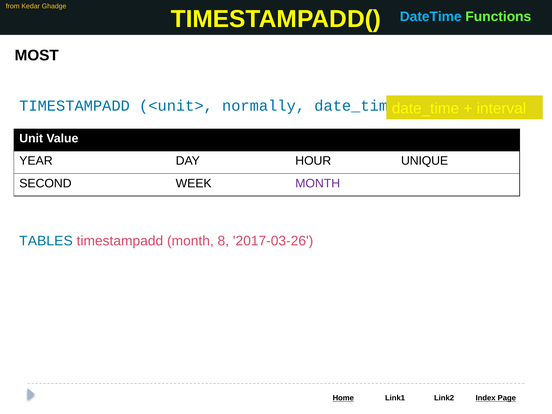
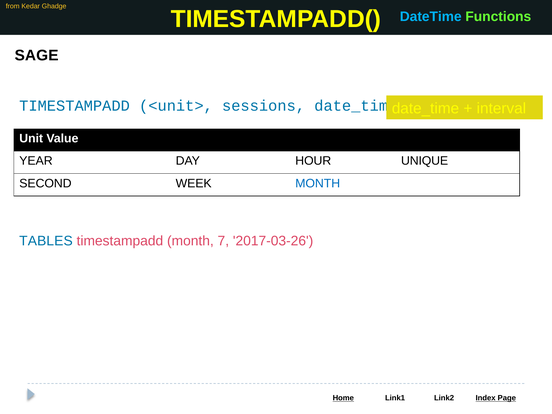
MOST: MOST -> SAGE (37, 55)
normally: normally -> sessions (264, 106)
MONTH colour: purple -> blue (318, 183)
8: 8 -> 7 (223, 241)
